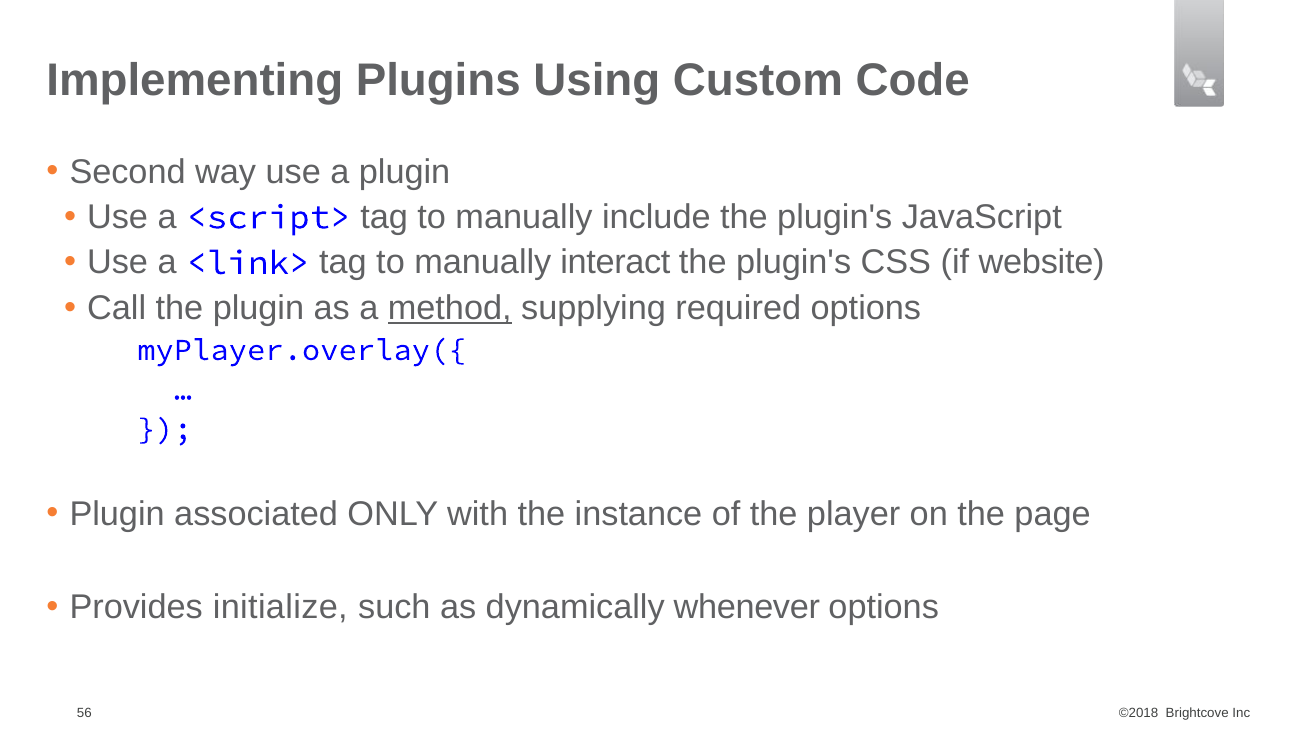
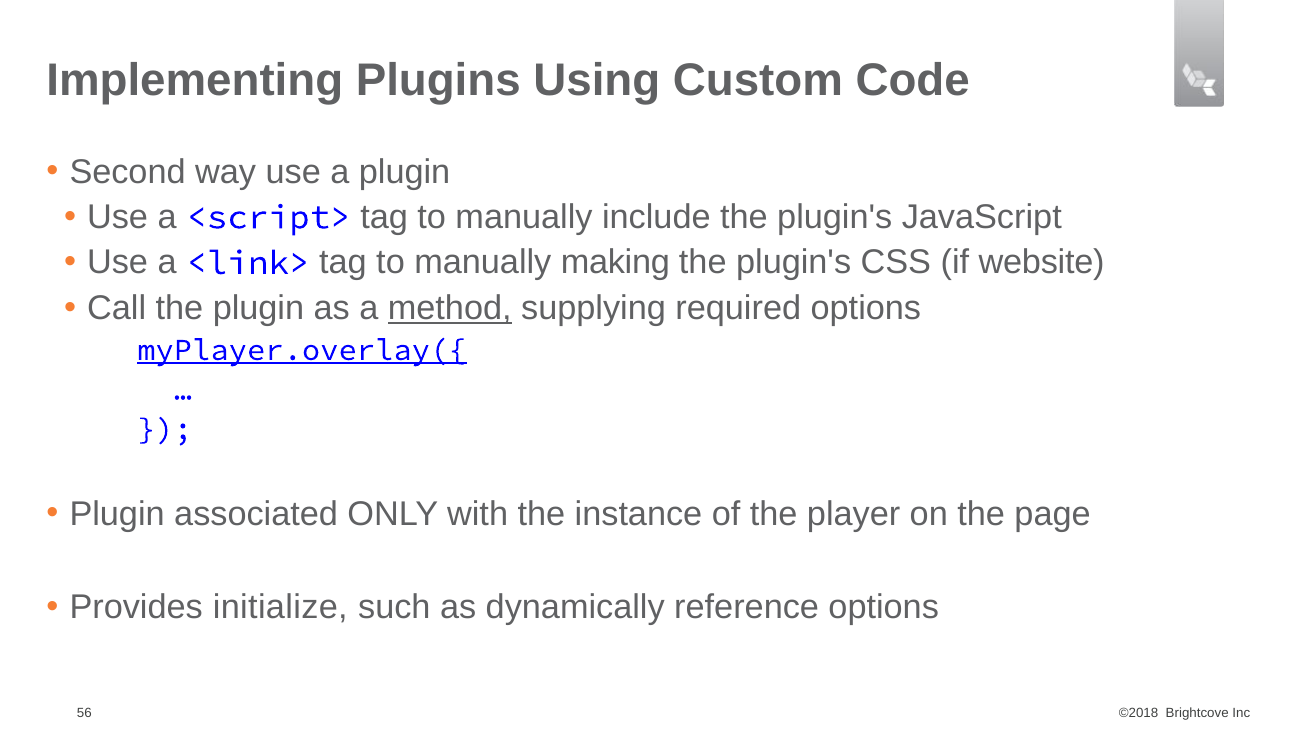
interact: interact -> making (615, 263)
myPlayer.overlay({ underline: none -> present (302, 350)
whenever: whenever -> reference (747, 608)
